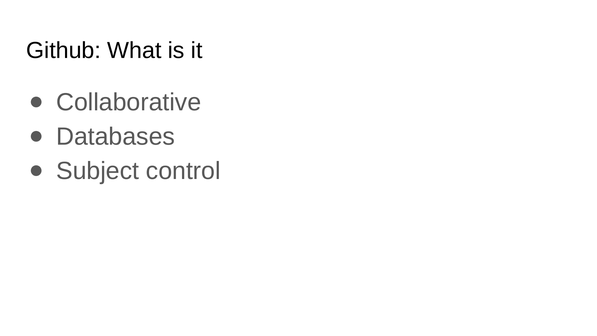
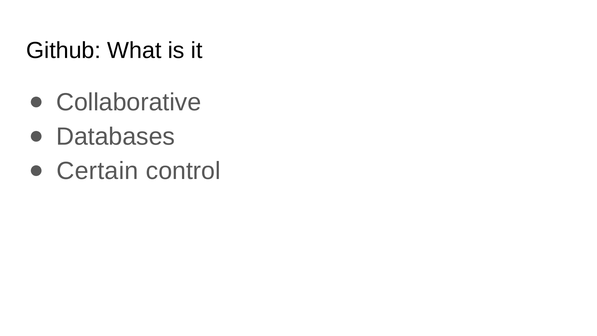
Subject: Subject -> Certain (97, 171)
